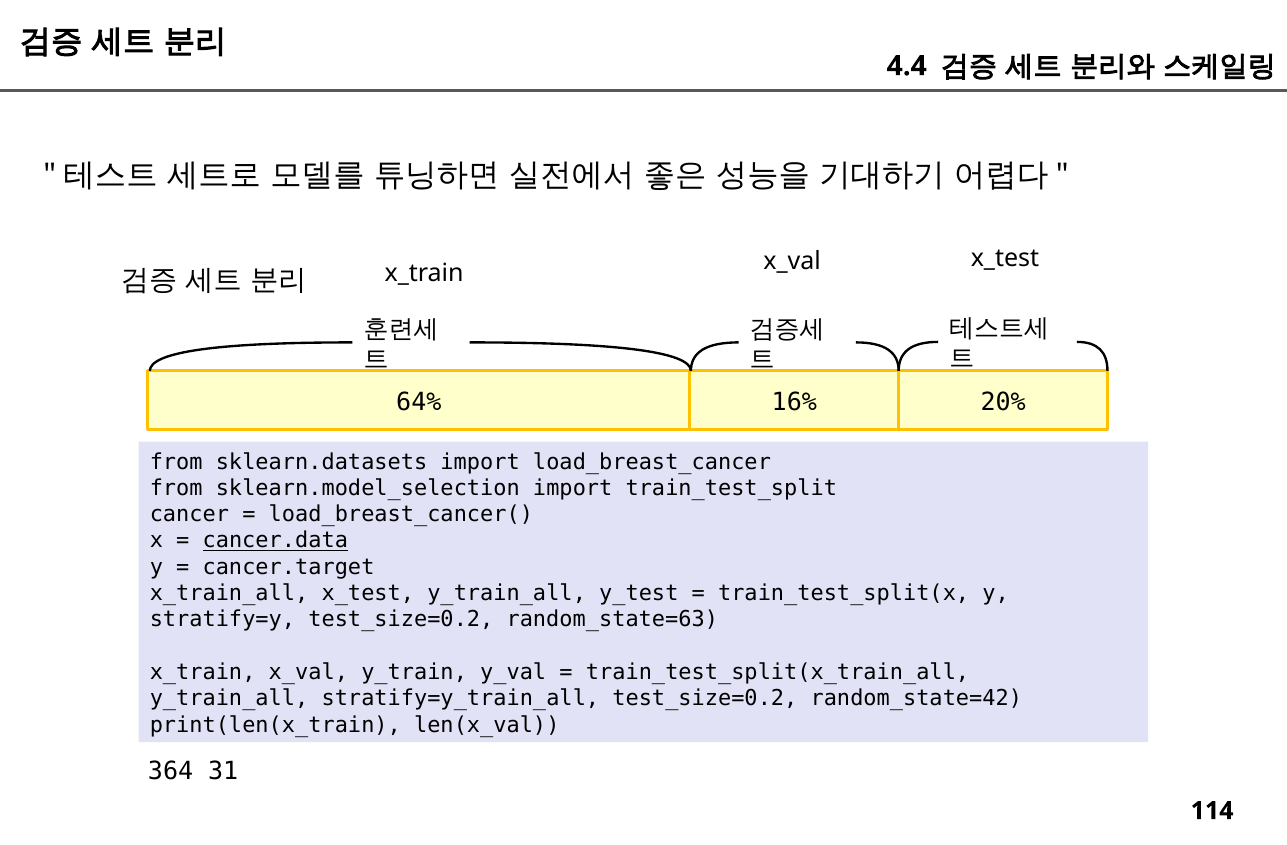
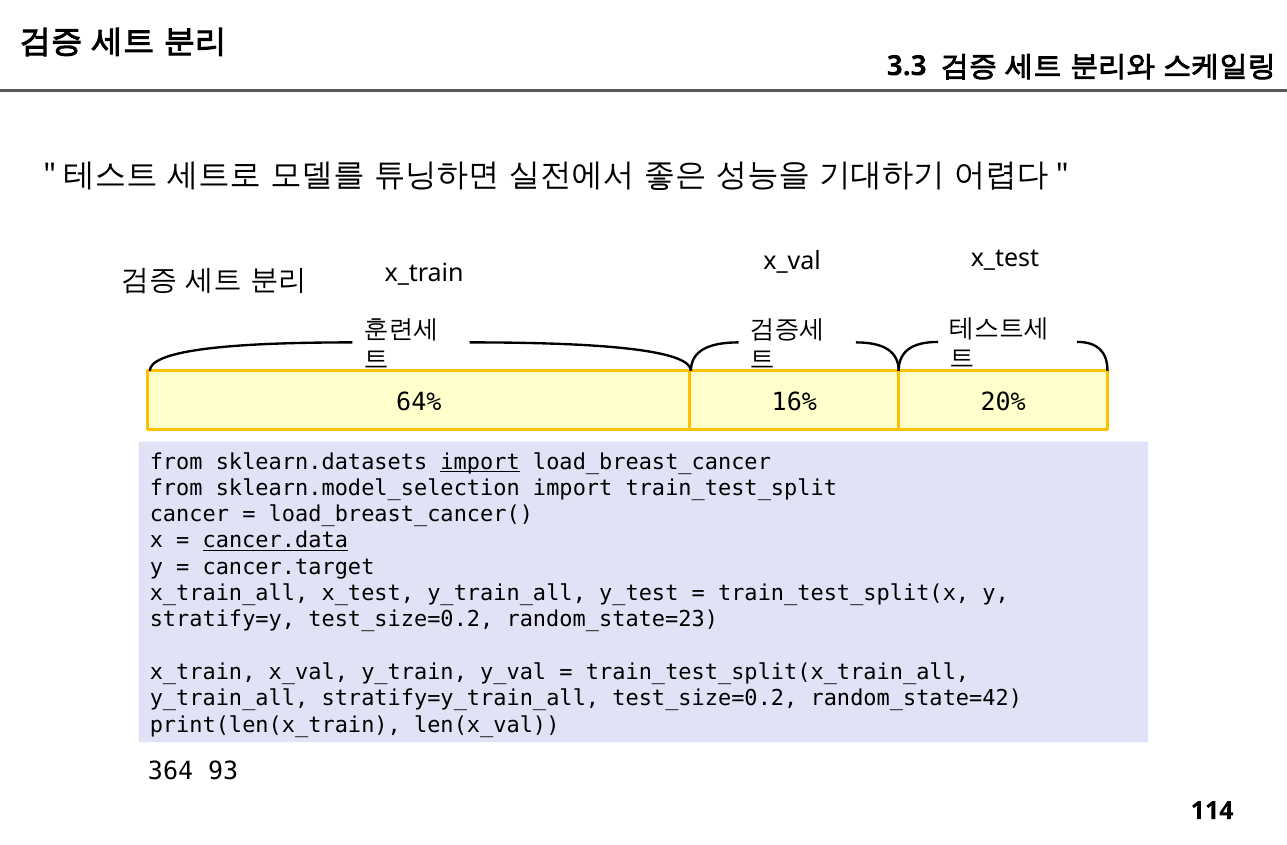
4.4: 4.4 -> 3.3 (907, 66)
import underline: none -> present (480, 462)
random_state=63: random_state=63 -> random_state=23 (612, 620)
31: 31 -> 93 (223, 772)
